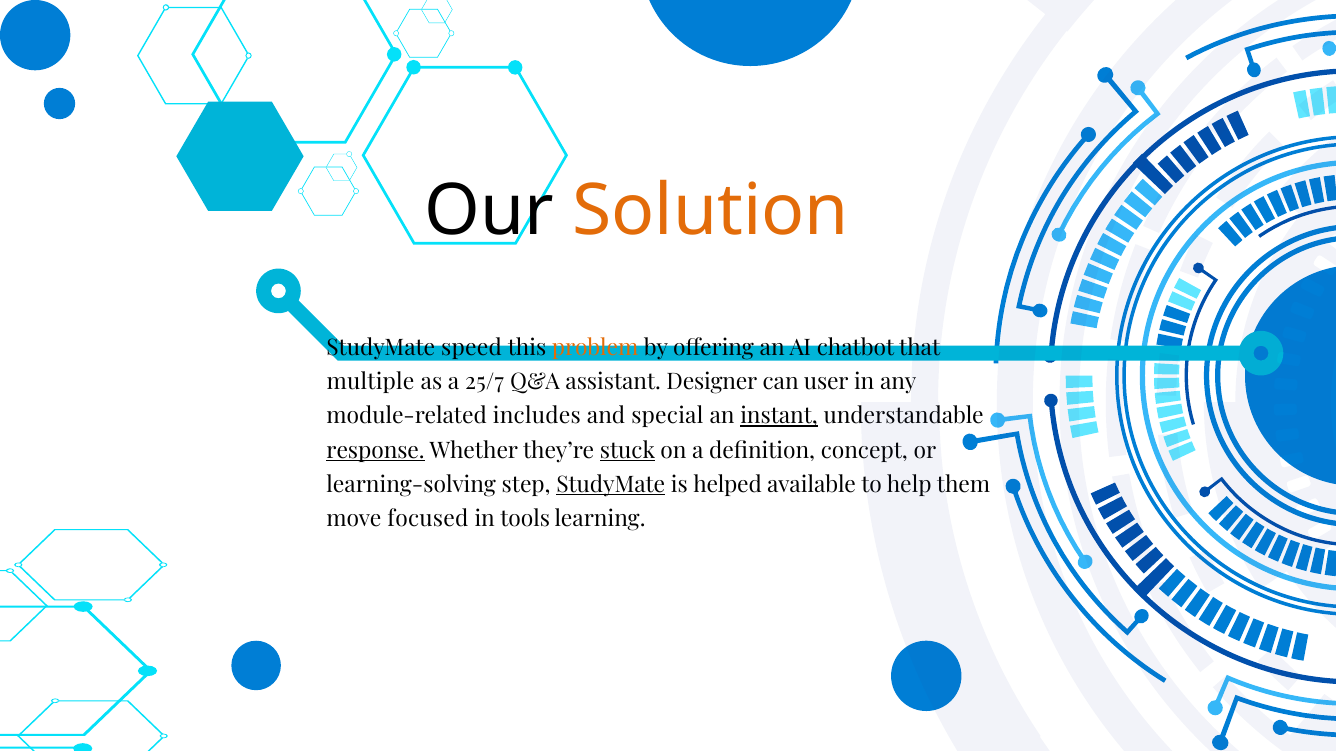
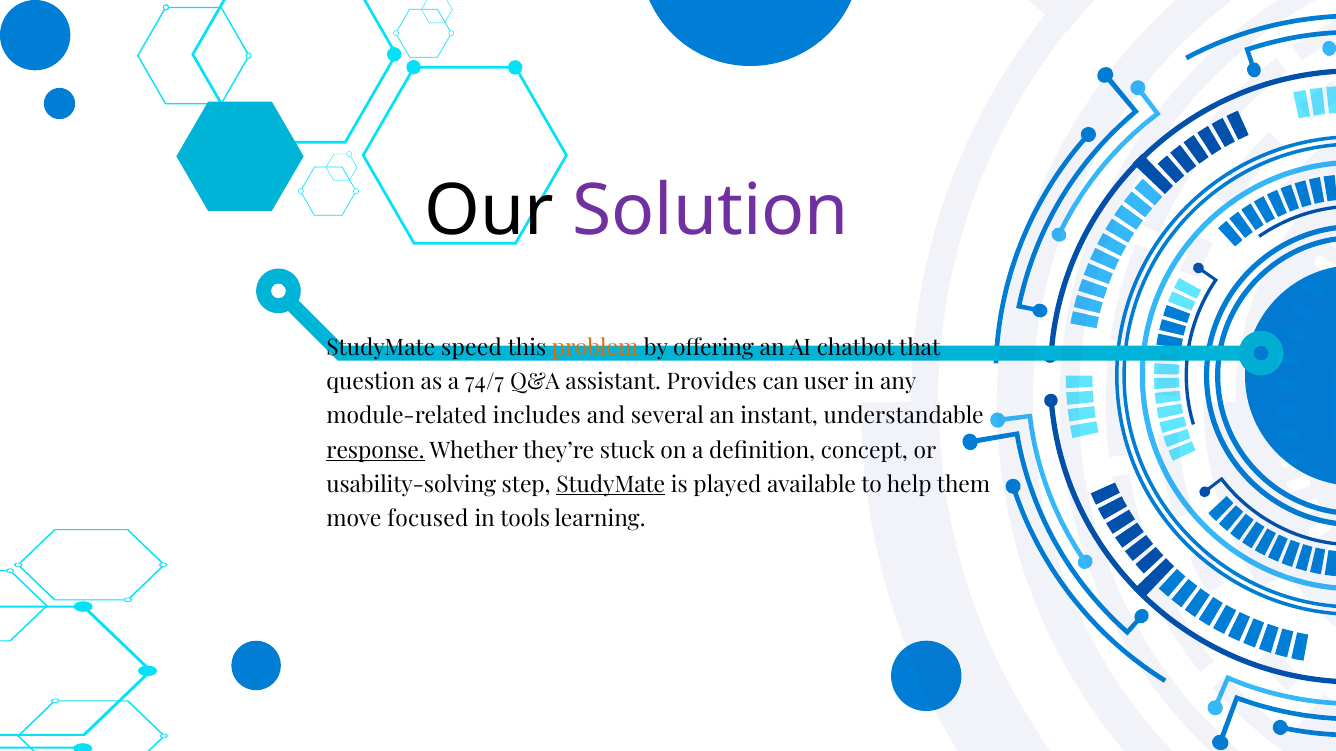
Solution colour: orange -> purple (711, 211)
multiple: multiple -> question (371, 382)
25/7: 25/7 -> 74/7 (485, 382)
Designer: Designer -> Provides (712, 382)
special: special -> several (667, 417)
instant underline: present -> none (779, 417)
stuck underline: present -> none (627, 451)
learning-solving: learning-solving -> usability-solving (411, 485)
helped: helped -> played (727, 485)
